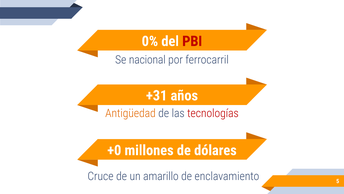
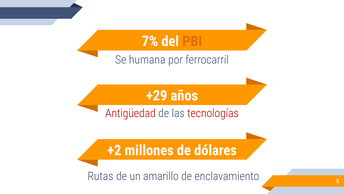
0%: 0% -> 7% (150, 41)
PBI colour: red -> orange (192, 41)
nacional: nacional -> humana (147, 60)
+31: +31 -> +29 (157, 95)
Antigüedad colour: orange -> red (130, 113)
+0: +0 -> +2 (114, 150)
Cruce: Cruce -> Rutas (100, 176)
